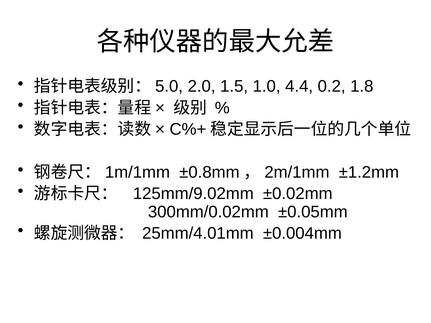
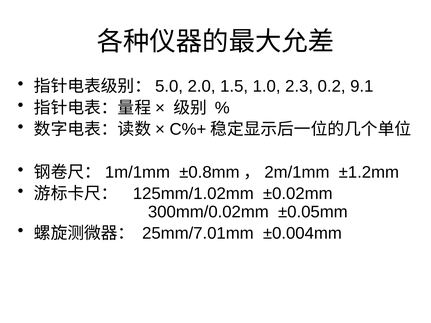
4.4: 4.4 -> 2.3 (299, 87)
1.8: 1.8 -> 9.1 (362, 87)
125mm/9.02mm: 125mm/9.02mm -> 125mm/1.02mm (193, 194)
25mm/4.01mm: 25mm/4.01mm -> 25mm/7.01mm (198, 233)
